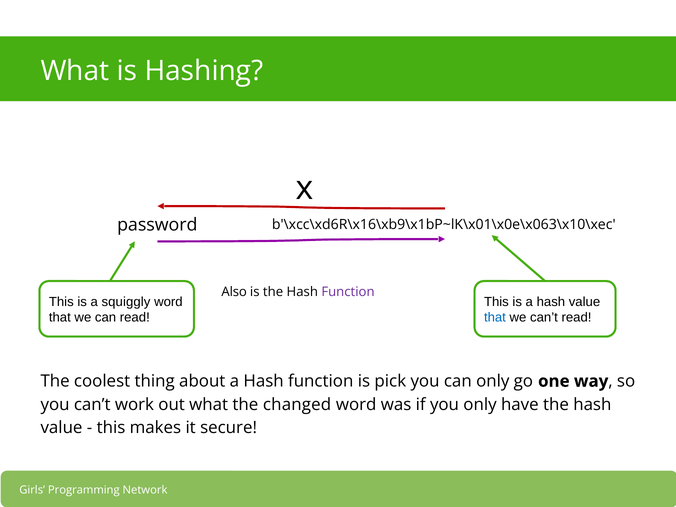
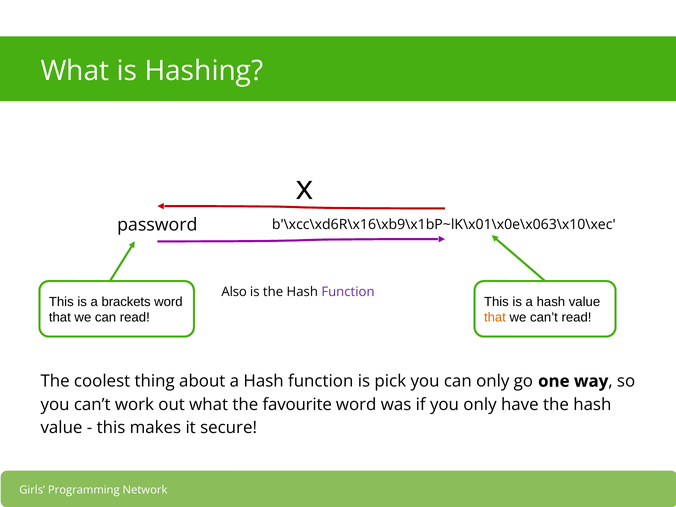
squiggly: squiggly -> brackets (126, 302)
that colour: blue -> orange (495, 318)
changed: changed -> favourite (297, 404)
